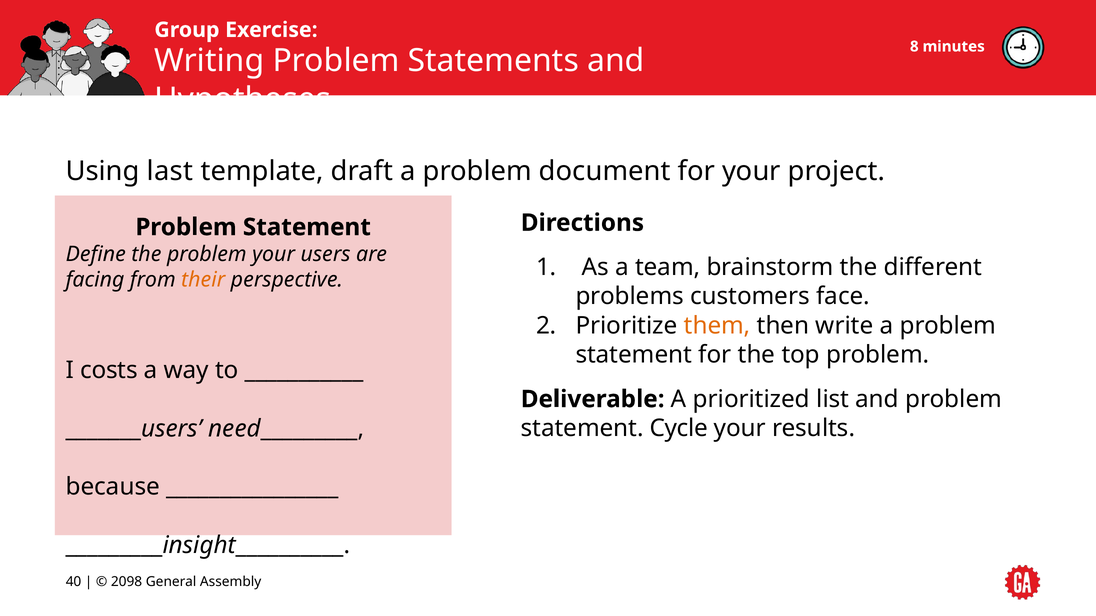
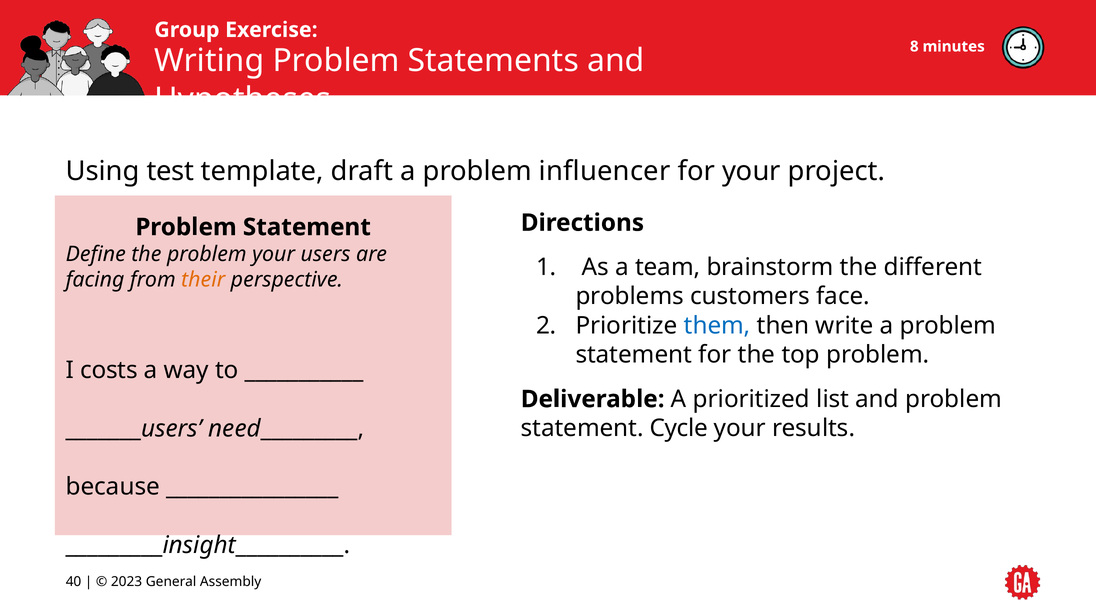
last: last -> test (170, 171)
document: document -> influencer (605, 171)
them colour: orange -> blue (717, 326)
2098: 2098 -> 2023 (127, 582)
